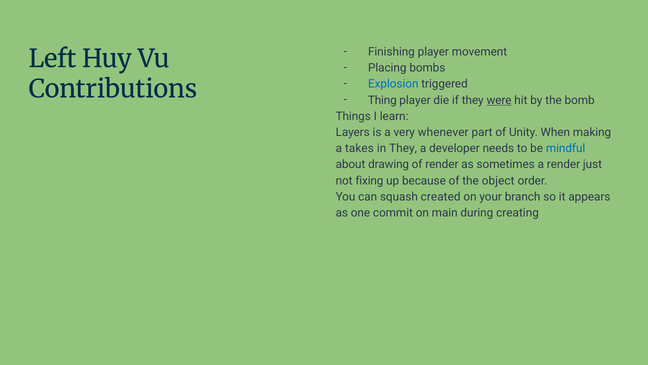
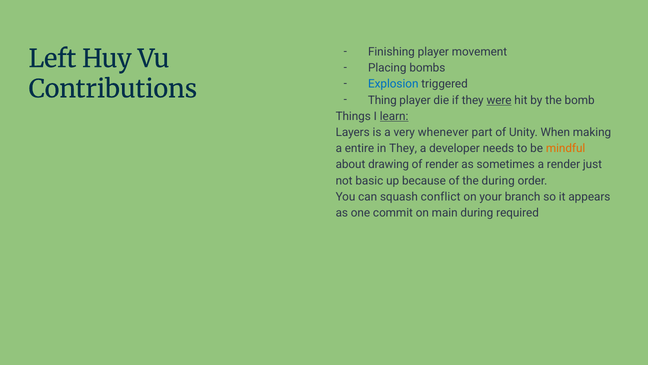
learn underline: none -> present (394, 116)
takes: takes -> entire (359, 148)
mindful colour: blue -> orange (566, 148)
fixing: fixing -> basic (369, 180)
the object: object -> during (498, 180)
created: created -> conflict (441, 197)
creating: creating -> required (518, 213)
